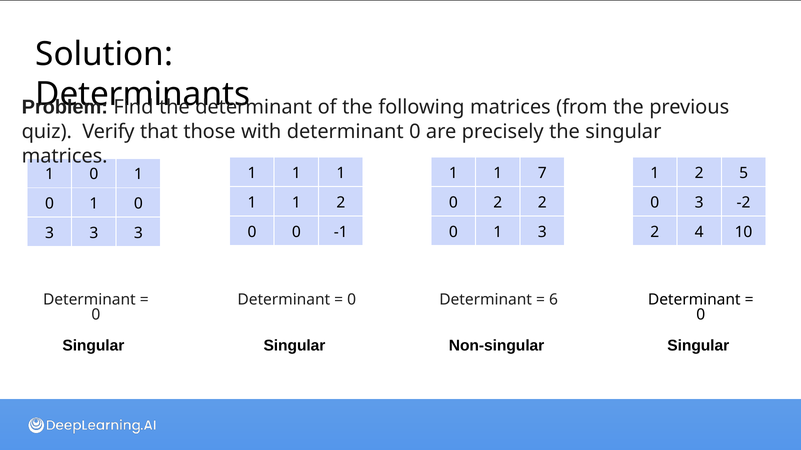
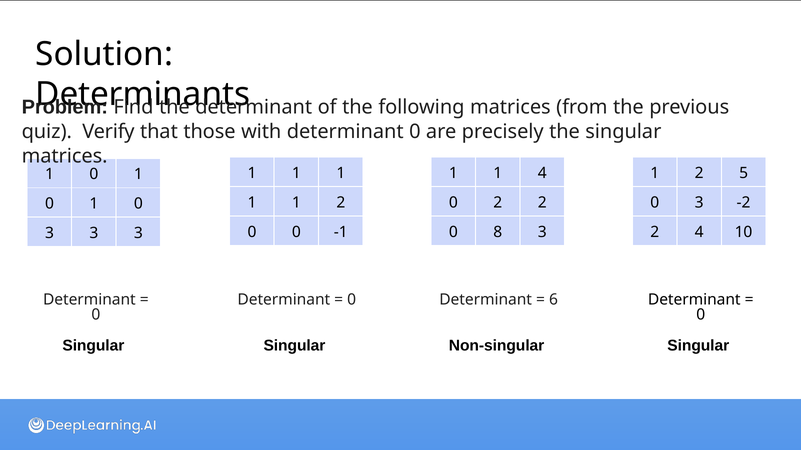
1 7: 7 -> 4 (542, 173)
1: 1 -> 8 (498, 232)
